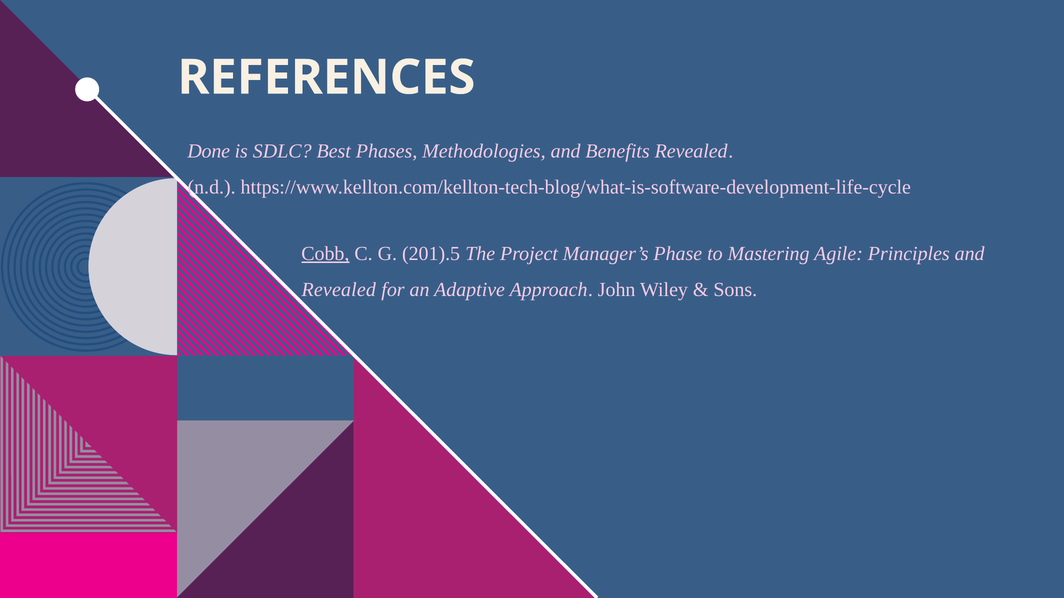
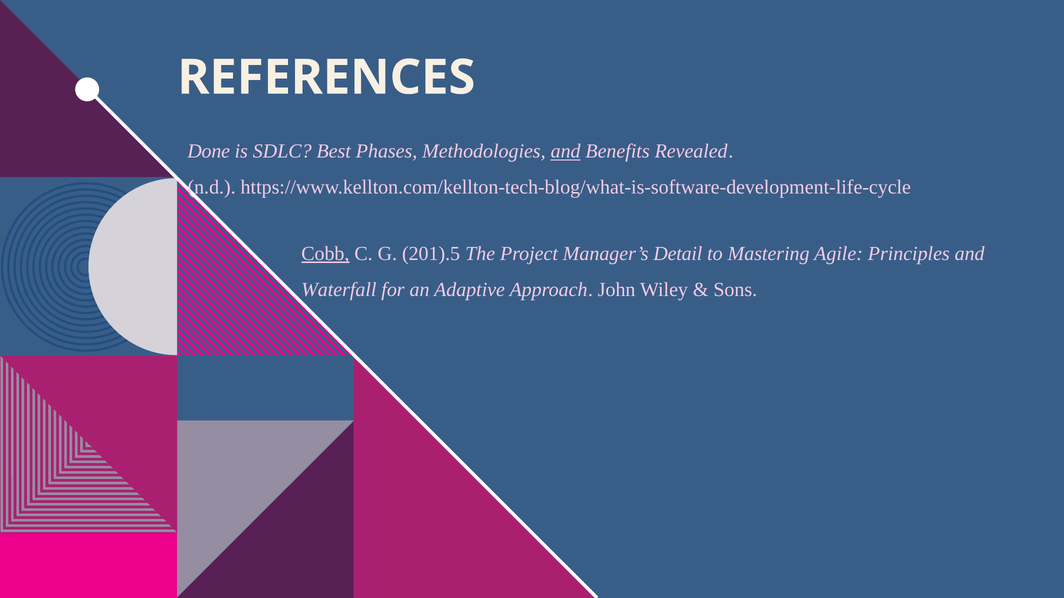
and underline: none -> present (566, 151)
Phase: Phase -> Detail (678, 254)
Revealed: Revealed -> Waterfall (339, 290)
